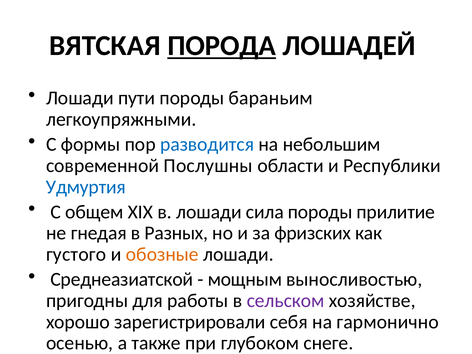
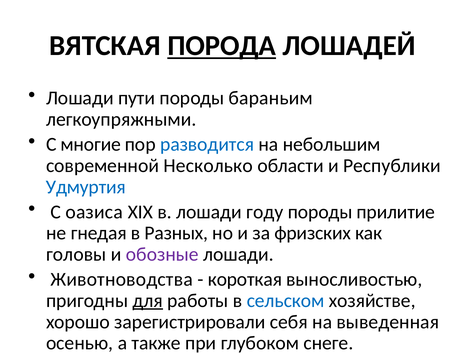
формы: формы -> многие (91, 144)
Послушны: Послушны -> Несколько (208, 166)
общем: общем -> оазиса (94, 212)
сила: сила -> году (265, 212)
густого: густого -> головы (76, 254)
обозные colour: orange -> purple (162, 254)
Среднеазиатской: Среднеазиатской -> Животноводства (122, 279)
мощным: мощным -> короткая (245, 279)
для underline: none -> present (148, 301)
сельском colour: purple -> blue (286, 301)
гармонично: гармонично -> выведенная (388, 322)
